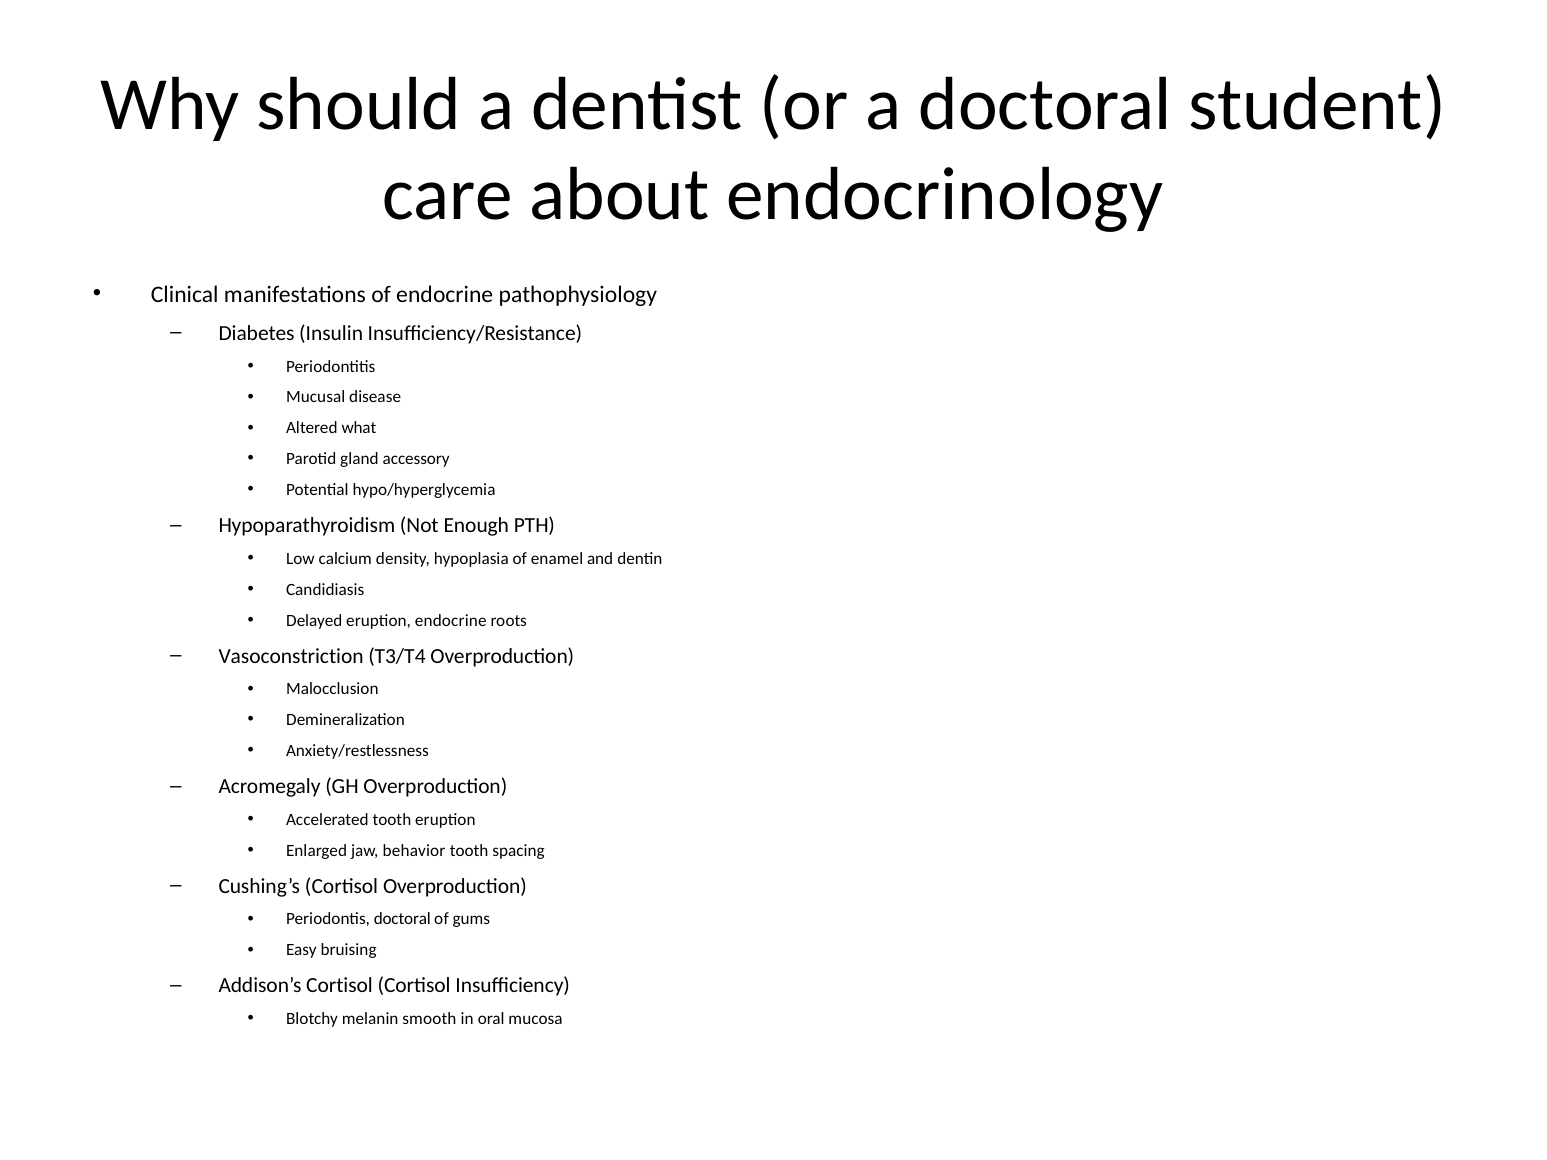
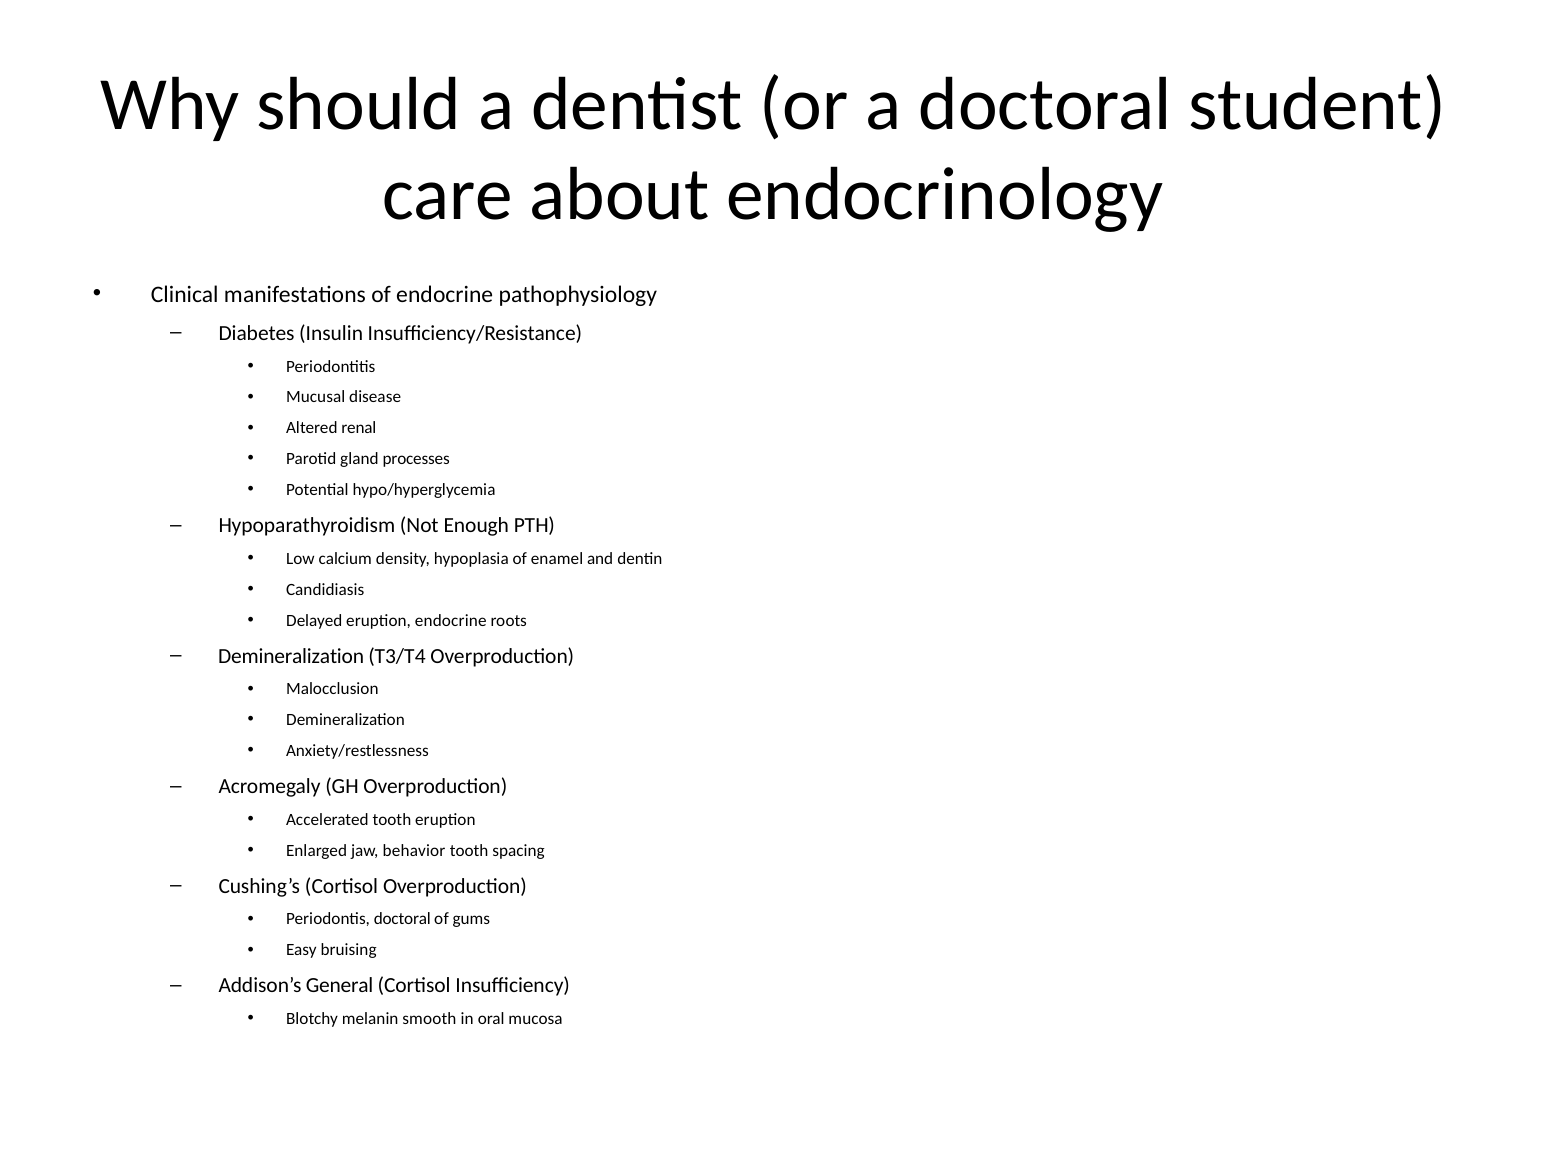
what: what -> renal (359, 428)
accessory: accessory -> processes (416, 459)
Vasoconstriction: Vasoconstriction -> Demineralization (291, 656)
Addison’s Cortisol: Cortisol -> General (340, 986)
